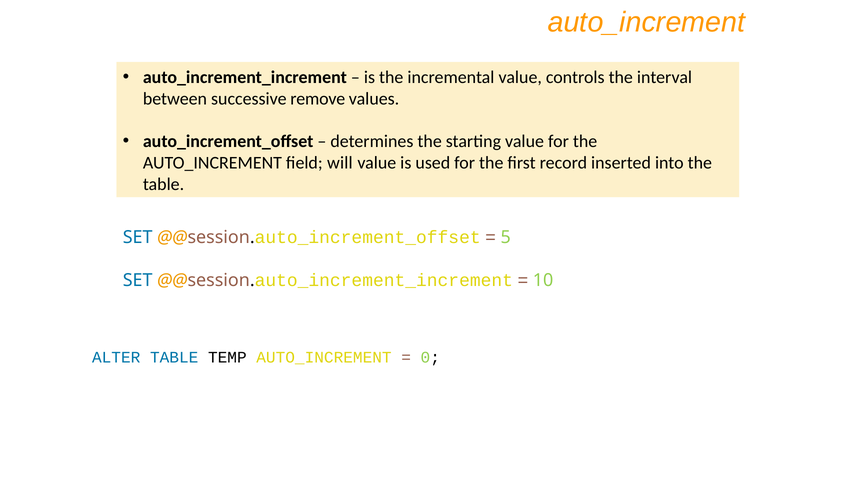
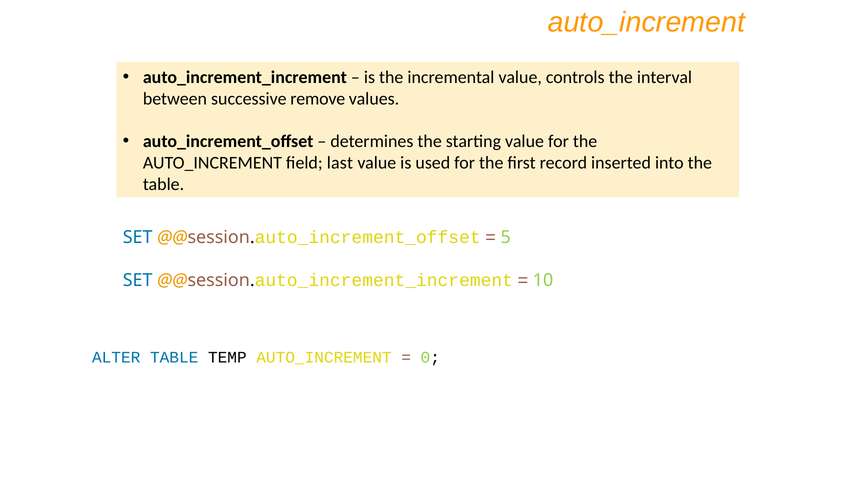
will: will -> last (340, 163)
